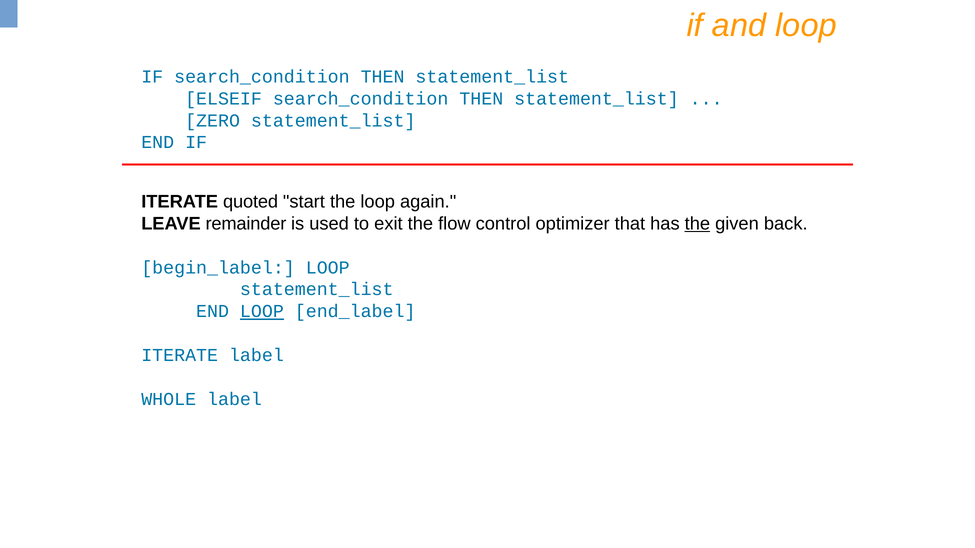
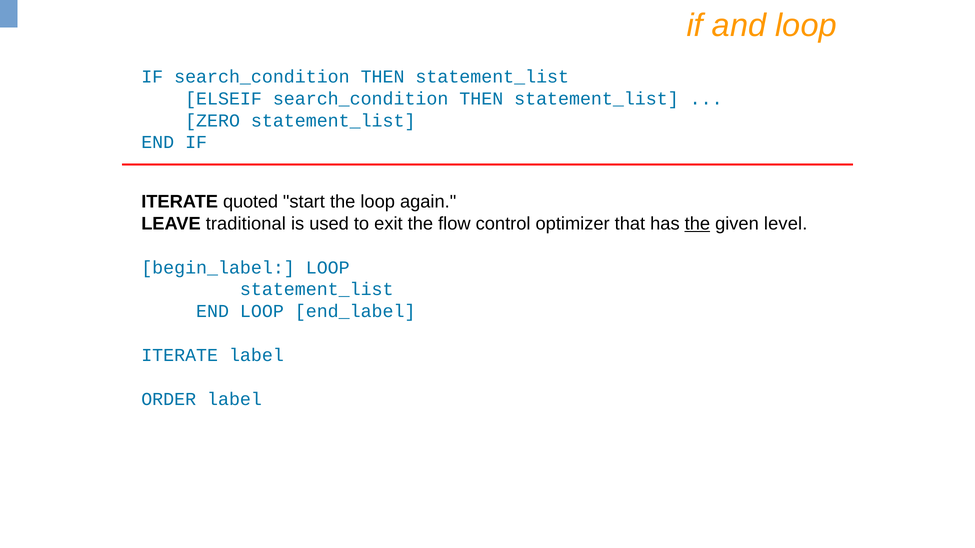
remainder: remainder -> traditional (246, 224)
back: back -> level (786, 224)
LOOP underline: present -> none (262, 312)
WHOLE: WHOLE -> ORDER (169, 399)
